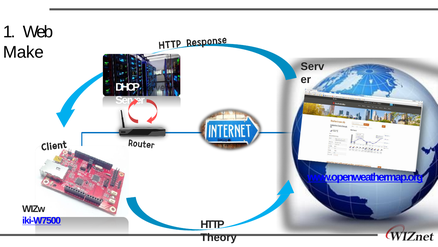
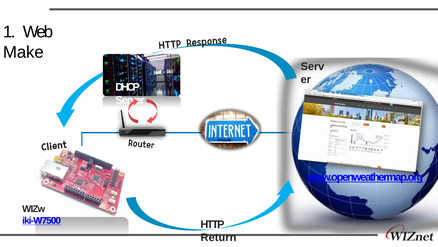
Theory: Theory -> Return (218, 237)
